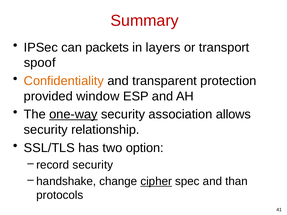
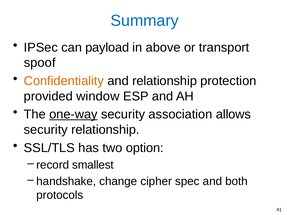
Summary colour: red -> blue (145, 21)
packets: packets -> payload (107, 48)
layers: layers -> above (163, 48)
and transparent: transparent -> relationship (165, 81)
record security: security -> smallest (93, 165)
cipher underline: present -> none (156, 182)
than: than -> both (236, 182)
